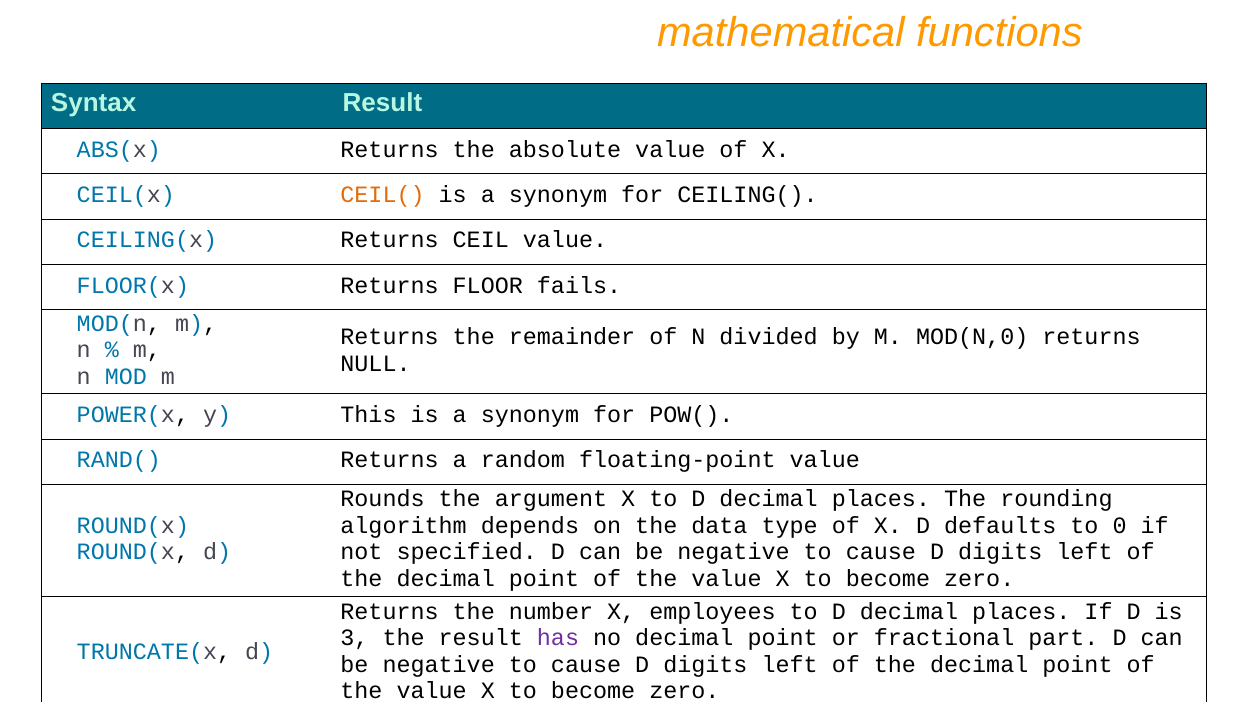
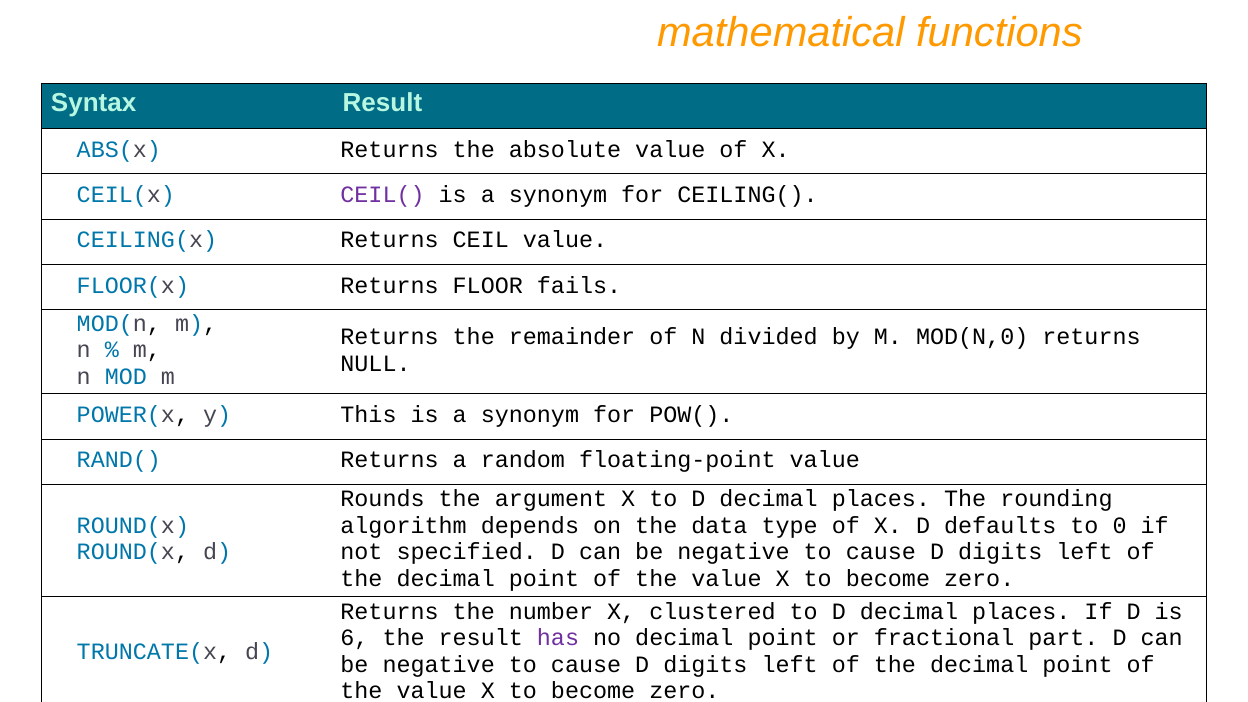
CEIL( colour: orange -> purple (383, 195)
employees: employees -> clustered (712, 612)
3: 3 -> 6 (354, 638)
